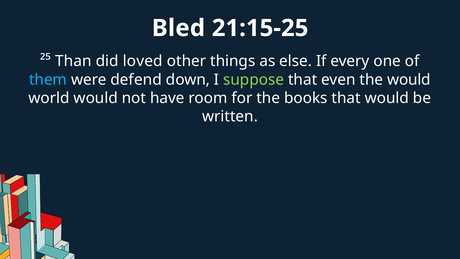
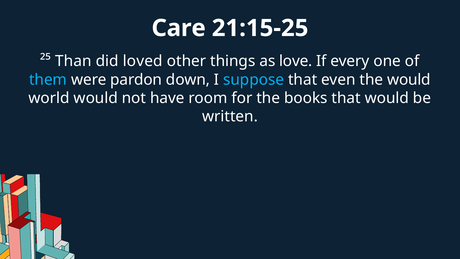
Bled: Bled -> Care (179, 28)
else: else -> love (296, 61)
defend: defend -> pardon (136, 80)
suppose colour: light green -> light blue (254, 80)
